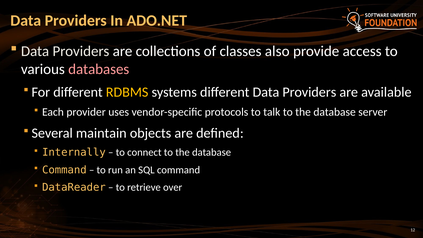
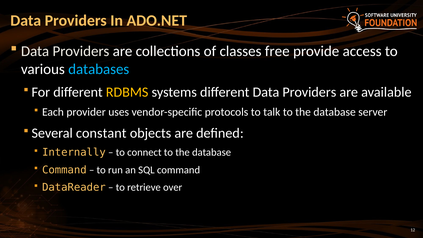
also: also -> free (277, 51)
databases colour: pink -> light blue (99, 69)
maintain: maintain -> constant (101, 133)
